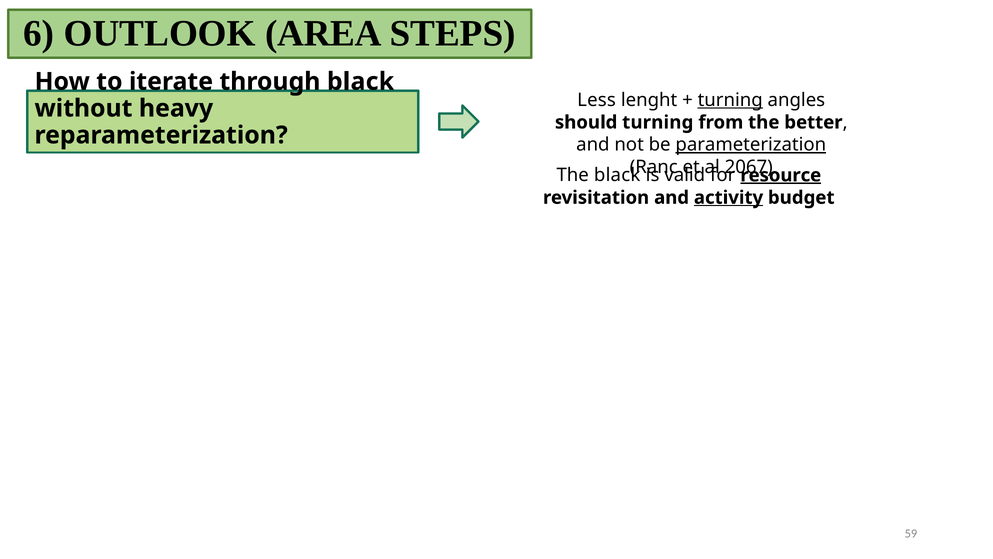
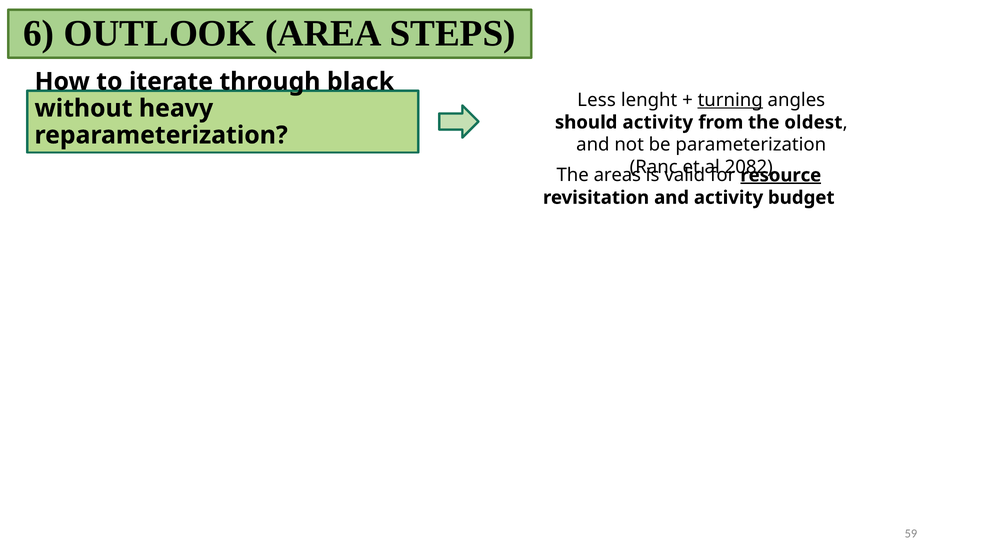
should turning: turning -> activity (658, 122)
better: better -> oldest (813, 122)
parameterization underline: present -> none (751, 145)
2067: 2067 -> 2082 (749, 167)
The black: black -> areas (617, 175)
activity underline: present -> none (729, 197)
